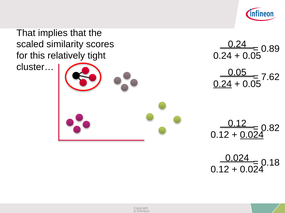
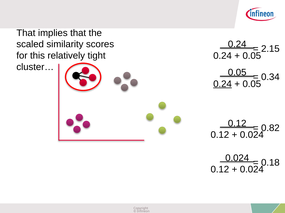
0.89: 0.89 -> 2.15 (270, 49)
7.62: 7.62 -> 0.34 (270, 77)
0.024 underline: present -> none (252, 135)
